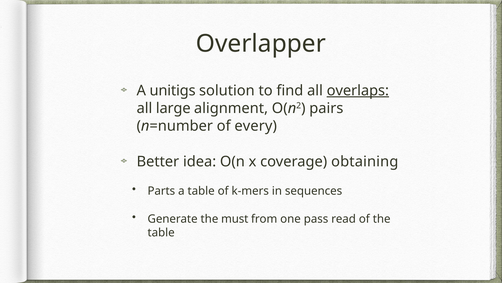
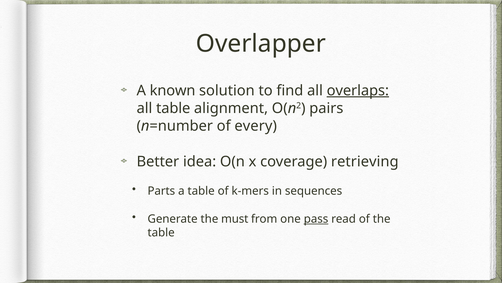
unitigs: unitigs -> known (173, 90)
all large: large -> table (173, 108)
obtaining: obtaining -> retrieving (365, 161)
pass underline: none -> present (316, 218)
